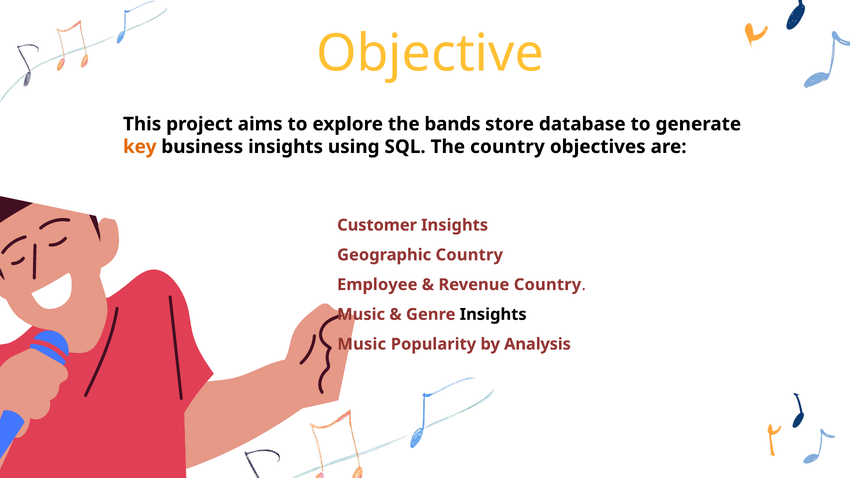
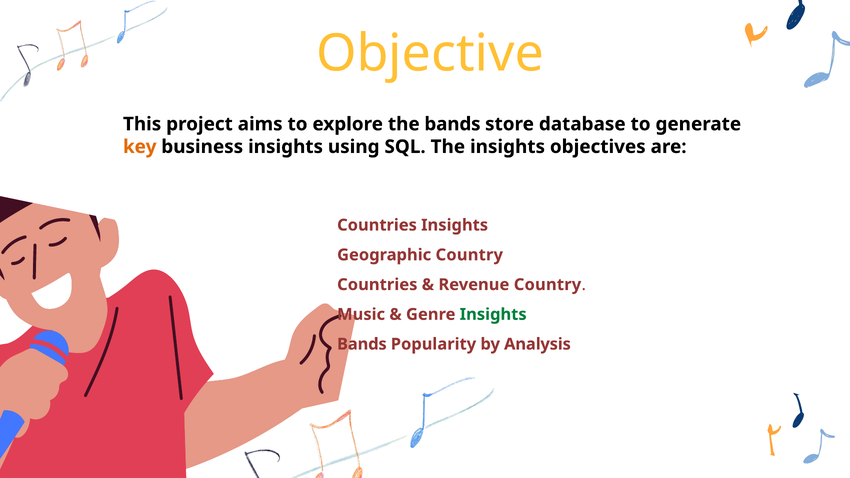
The country: country -> insights (508, 147)
Customer: Customer -> Countries (377, 225)
Employee: Employee -> Countries (377, 285)
Insights colour: black -> green (493, 314)
Music: Music -> Bands (362, 344)
